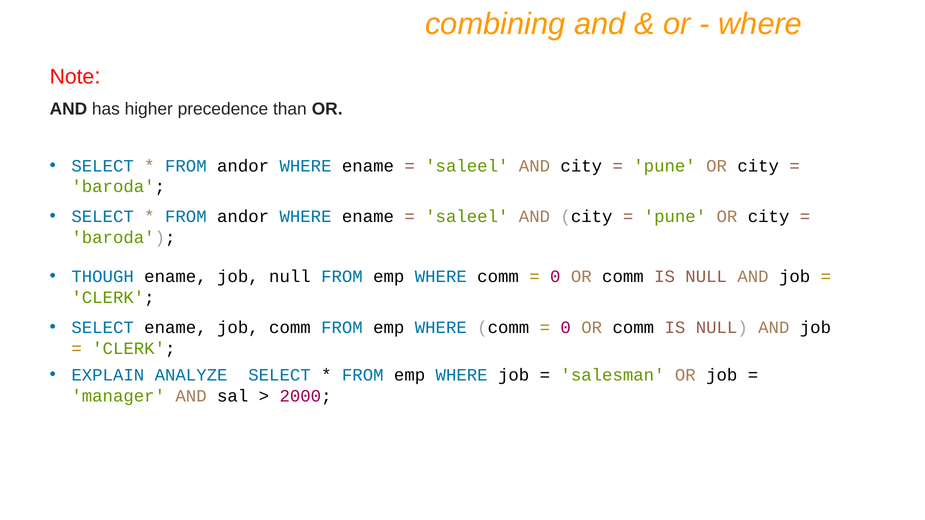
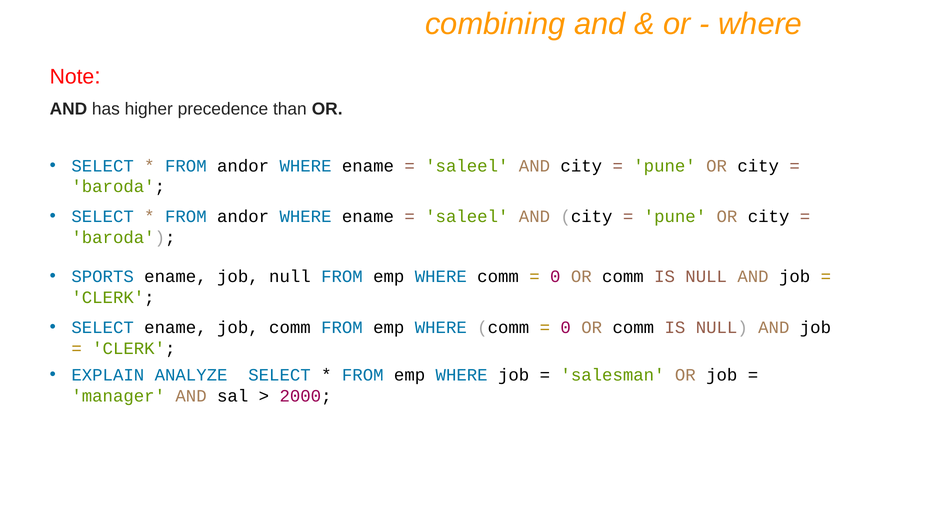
THOUGH: THOUGH -> SPORTS (103, 277)
